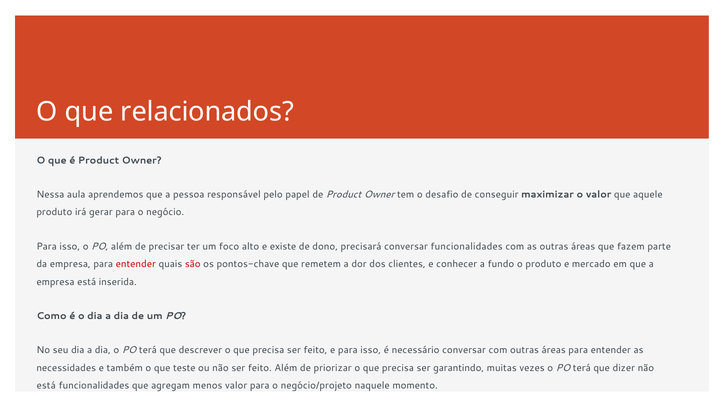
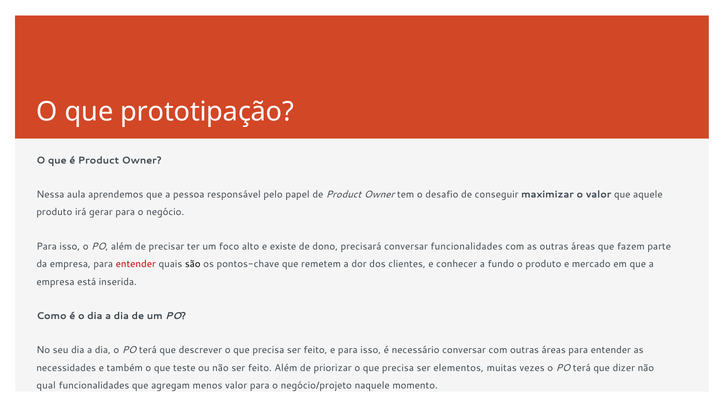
relacionados: relacionados -> prototipação (207, 112)
são colour: red -> black (193, 264)
garantindo: garantindo -> elementos (459, 368)
está: está -> qual (46, 386)
